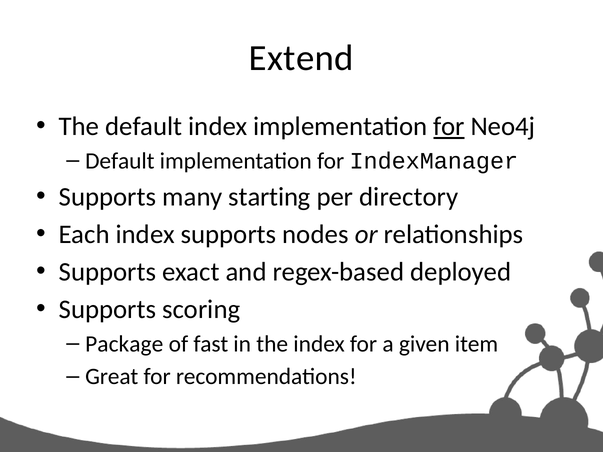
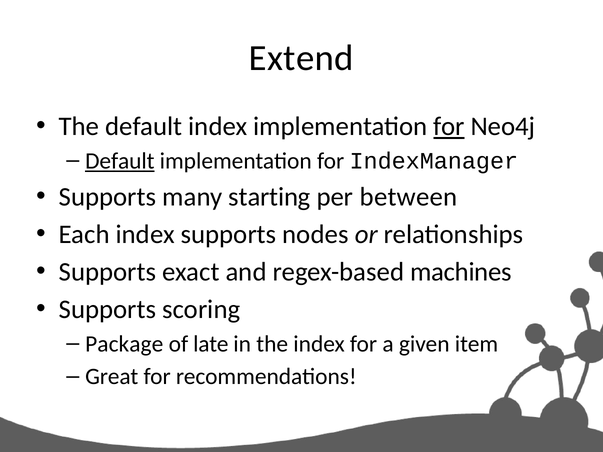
Default underline: none -> present (120, 161)
directory: directory -> between (409, 197)
deployed: deployed -> machines (461, 272)
fast: fast -> late (211, 344)
